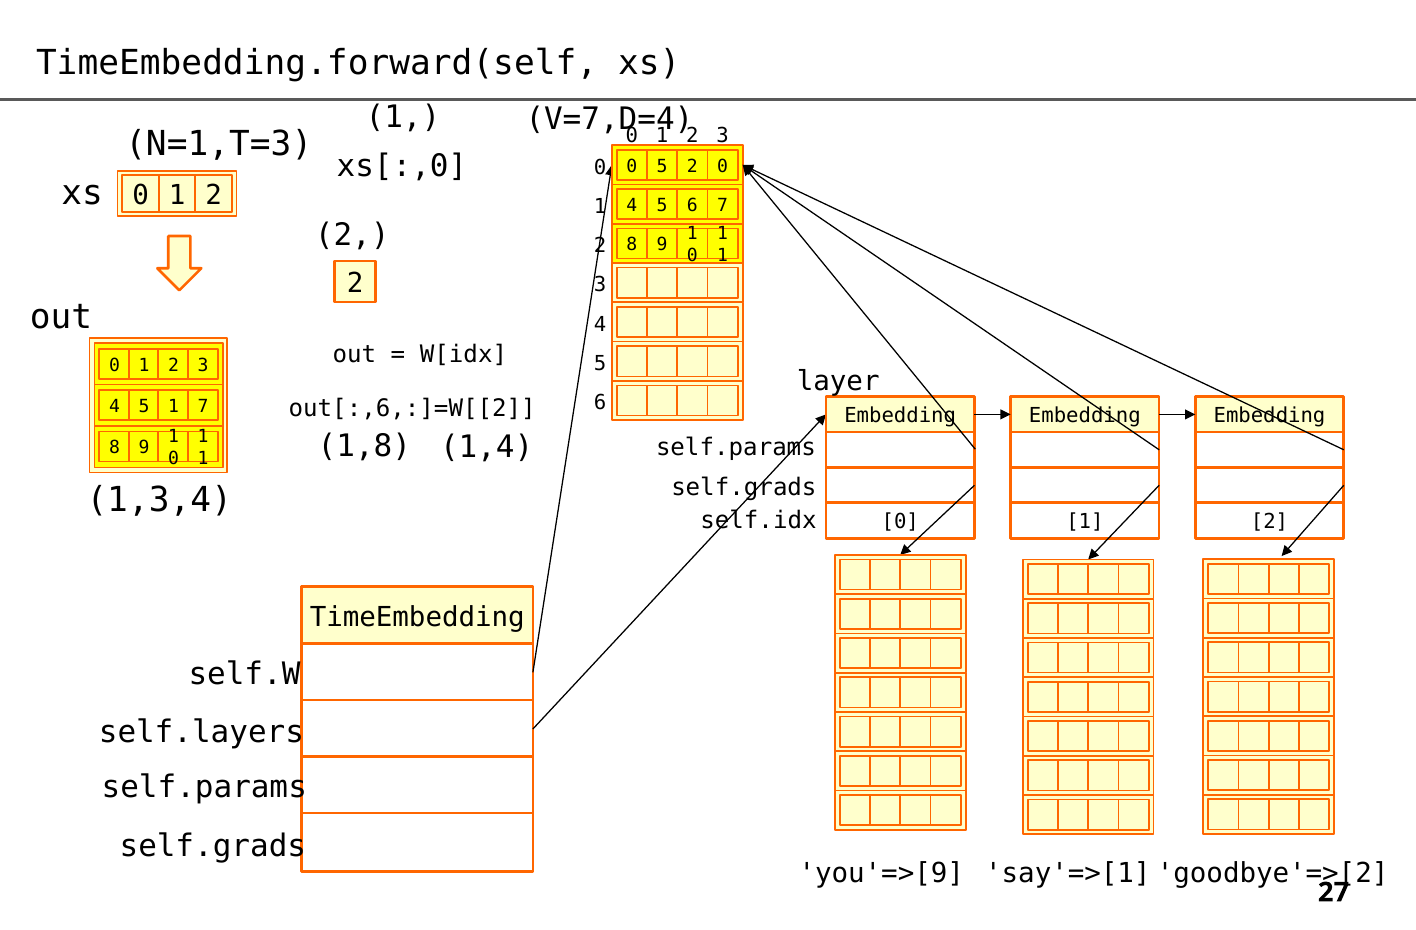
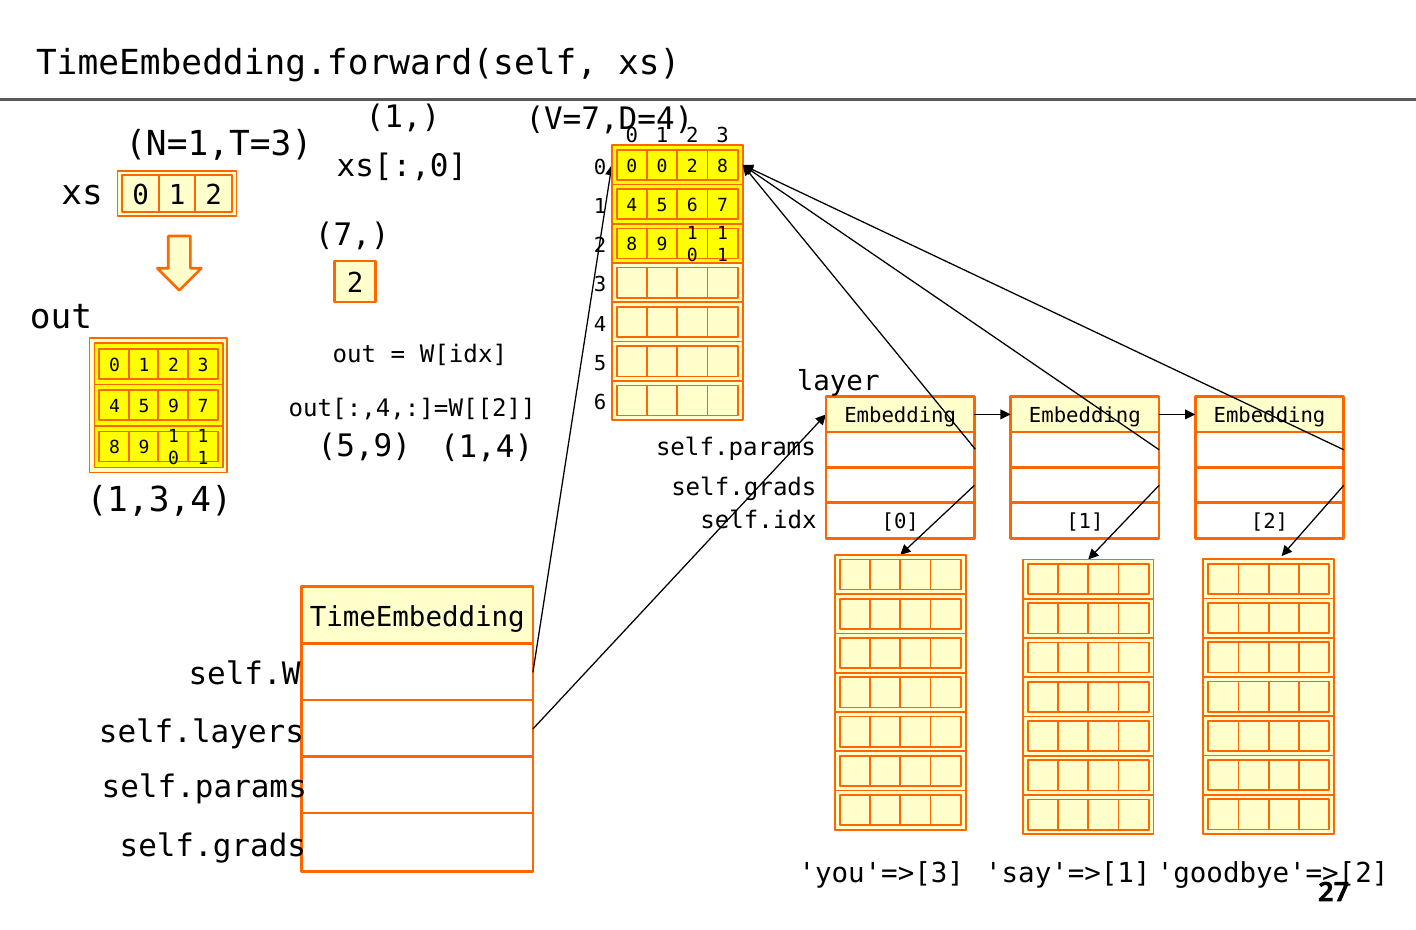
0 5: 5 -> 0 (662, 166)
0: 0 -> 8 (723, 166)
2: 2 -> 7 (352, 236)
out[:,6,:]=W[[2: out[:,6,:]=W[[2 -> out[:,4,:]=W[[2 (412, 408)
5 1: 1 -> 9 (173, 406)
1,8: 1,8 -> 5,9 (364, 446)
you'=>[9: you'=>[9 -> you'=>[3 (881, 873)
